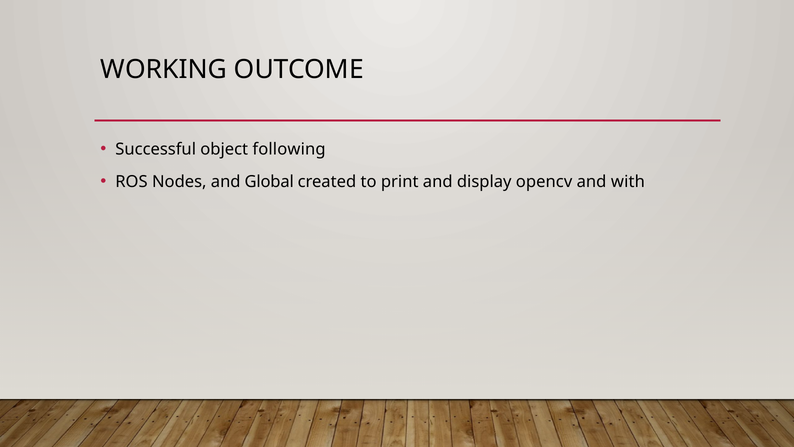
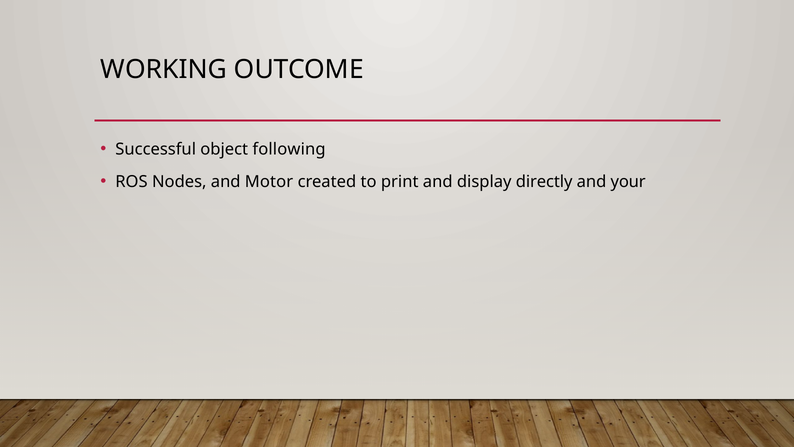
Global: Global -> Motor (269, 181)
opencv: opencv -> directly (544, 181)
with: with -> your (628, 181)
